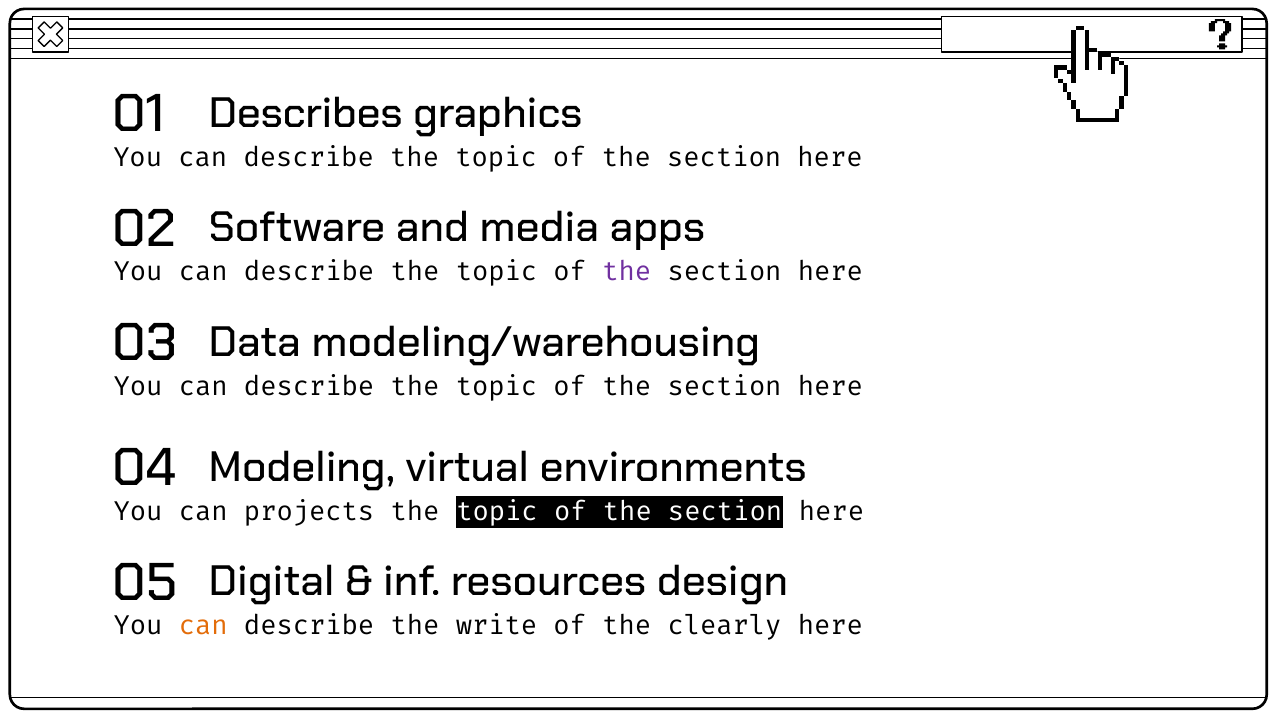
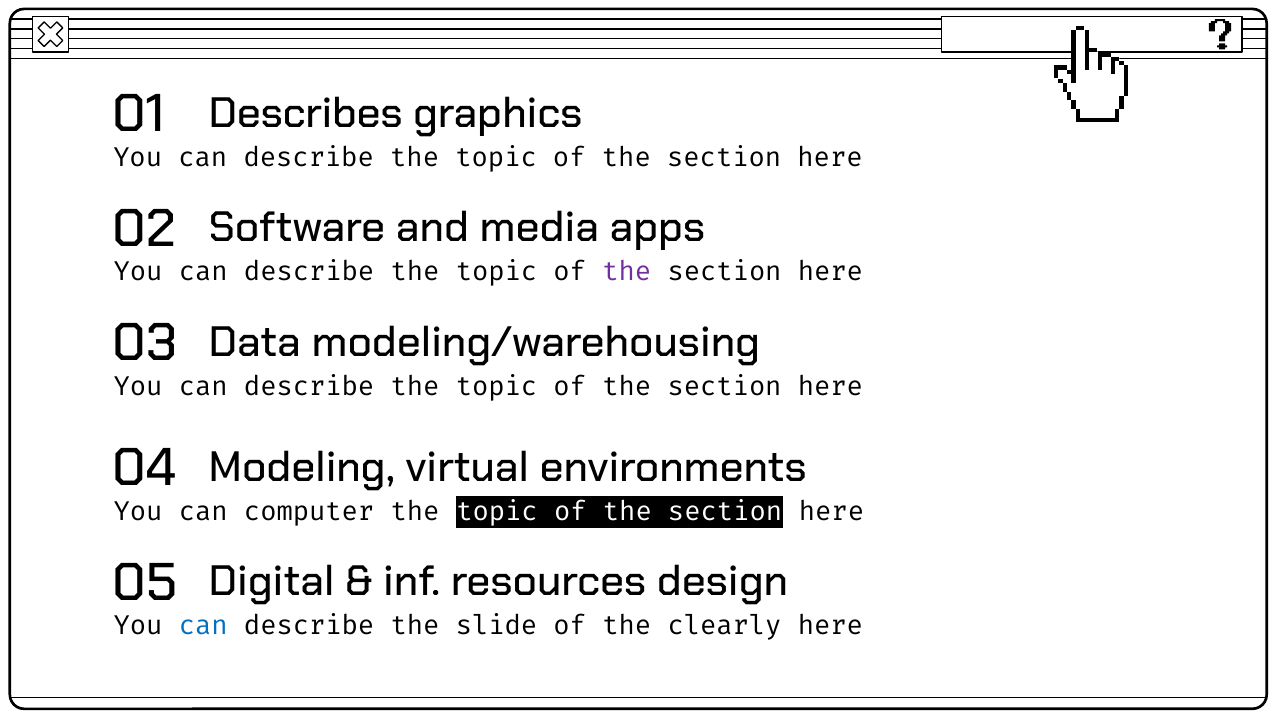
projects: projects -> computer (309, 512)
can colour: orange -> blue (203, 626)
write: write -> slide (497, 626)
